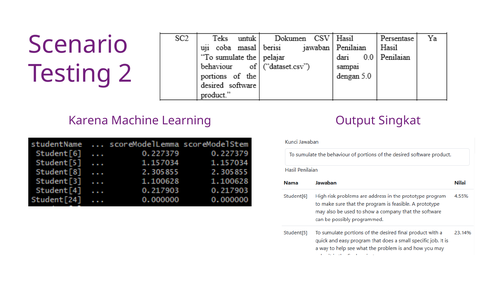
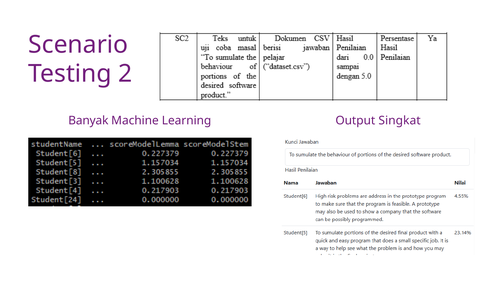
Karena: Karena -> Banyak (88, 120)
